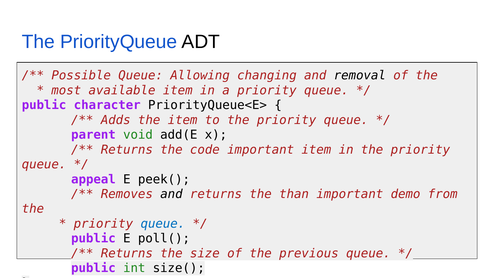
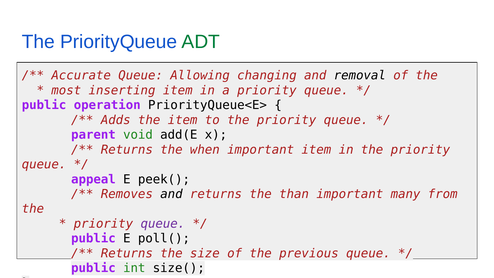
ADT colour: black -> green (201, 42)
Possible: Possible -> Accurate (81, 75)
available: available -> inserting (122, 90)
character: character -> operation (107, 105)
code: code -> when (205, 150)
demo: demo -> many (406, 194)
queue colour: blue -> purple (163, 224)
